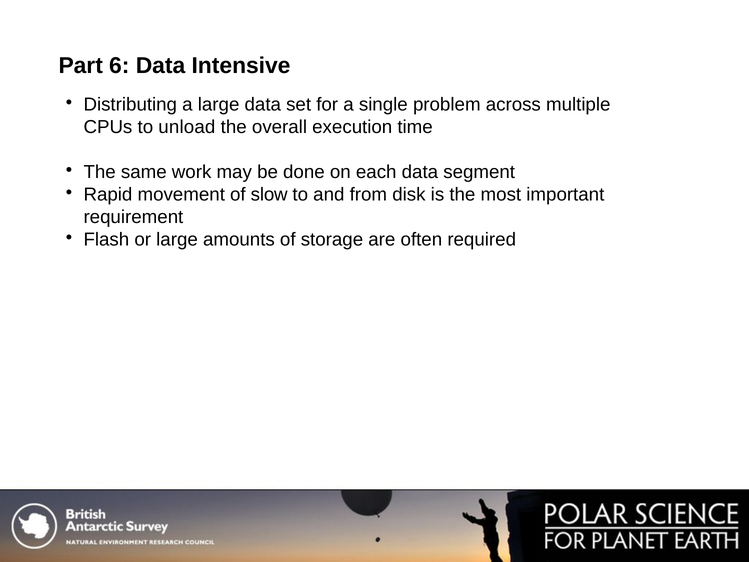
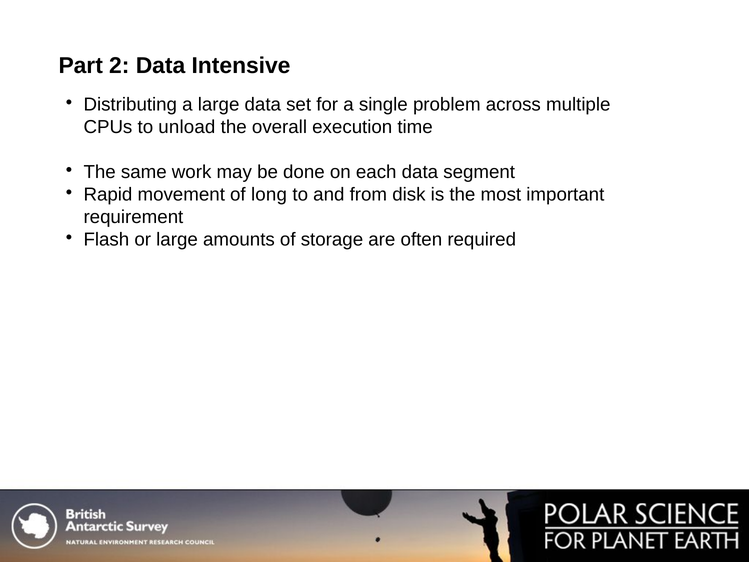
6: 6 -> 2 (119, 66)
slow: slow -> long (269, 195)
